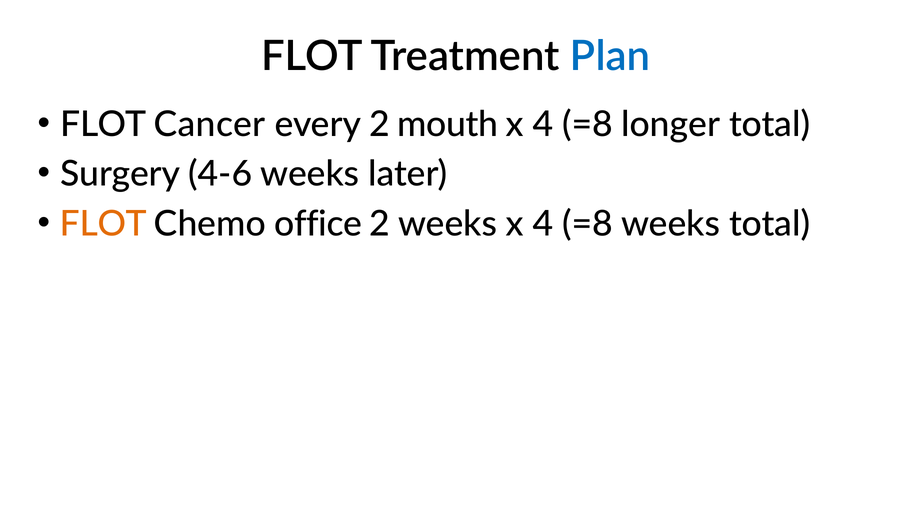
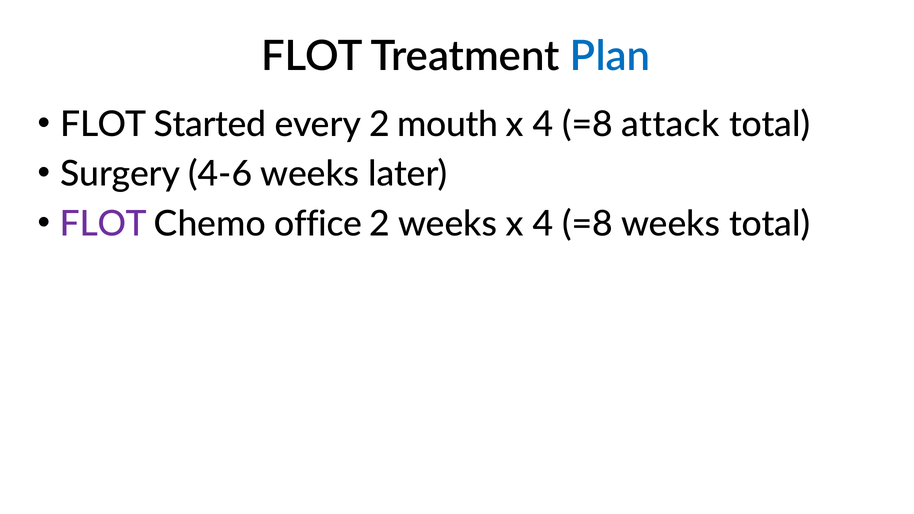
Cancer: Cancer -> Started (210, 124)
longer: longer -> attack (670, 124)
FLOT colour: orange -> purple (103, 224)
